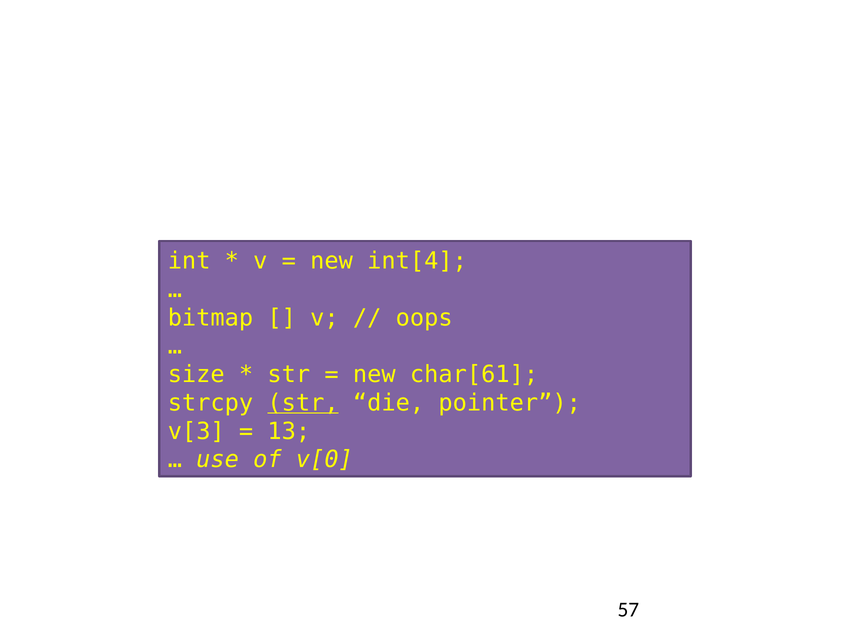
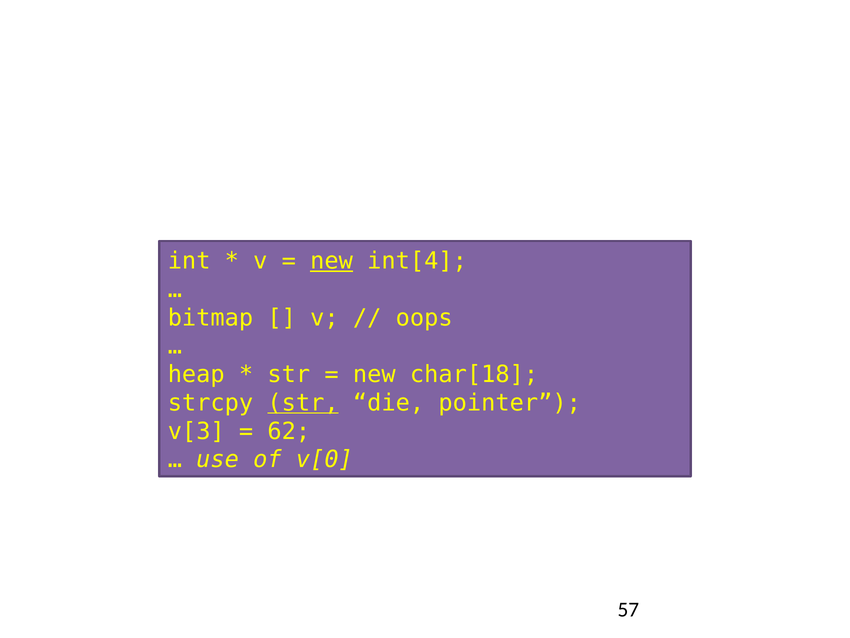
new underline: none -> present (332, 261)
size: size -> heap (196, 374)
char[61: char[61 -> char[18 (474, 374)
13: 13 -> 62 (289, 431)
